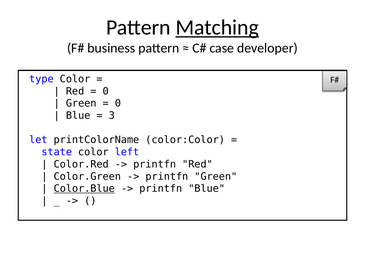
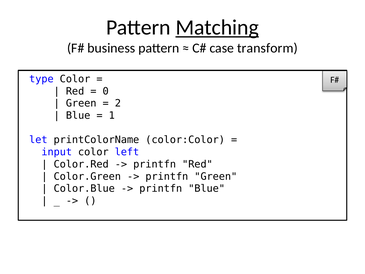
developer: developer -> transform (267, 48)
0: 0 -> 2 (118, 103)
3: 3 -> 1 (112, 115)
state: state -> input (57, 152)
Color.Blue underline: present -> none (84, 188)
